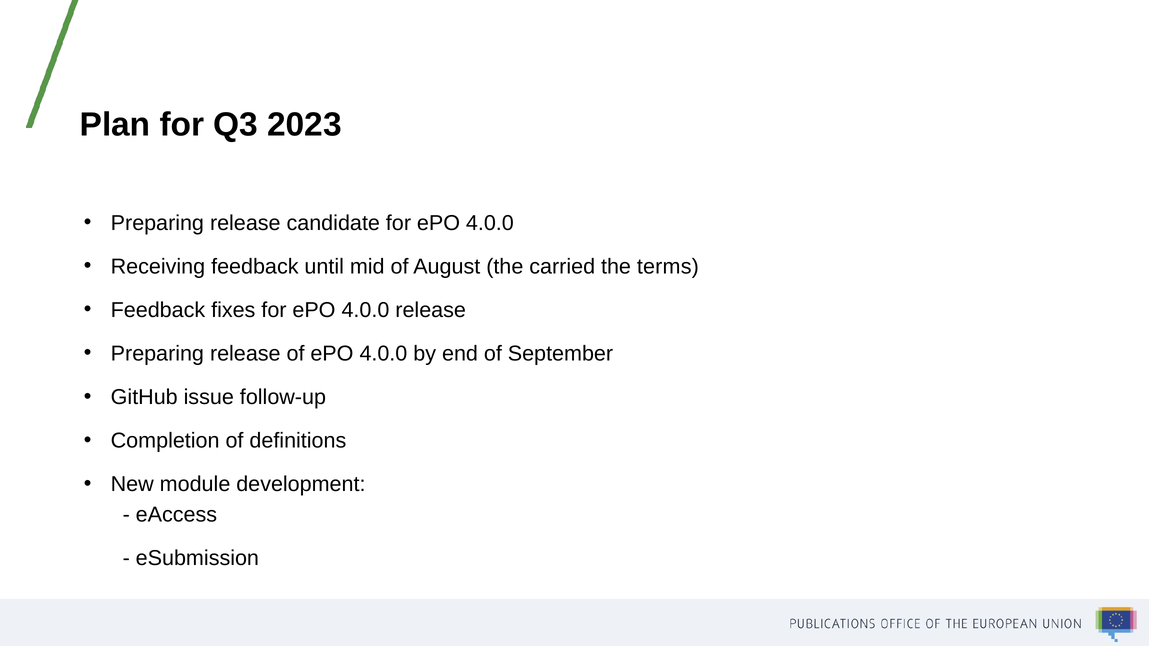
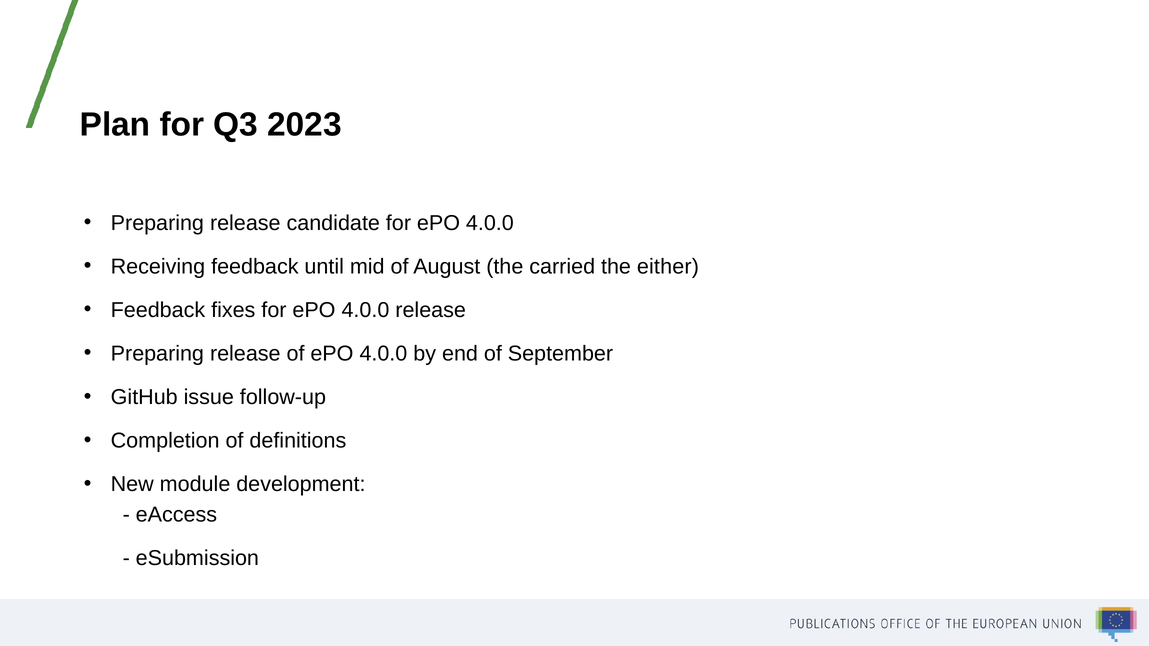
terms: terms -> either (668, 267)
